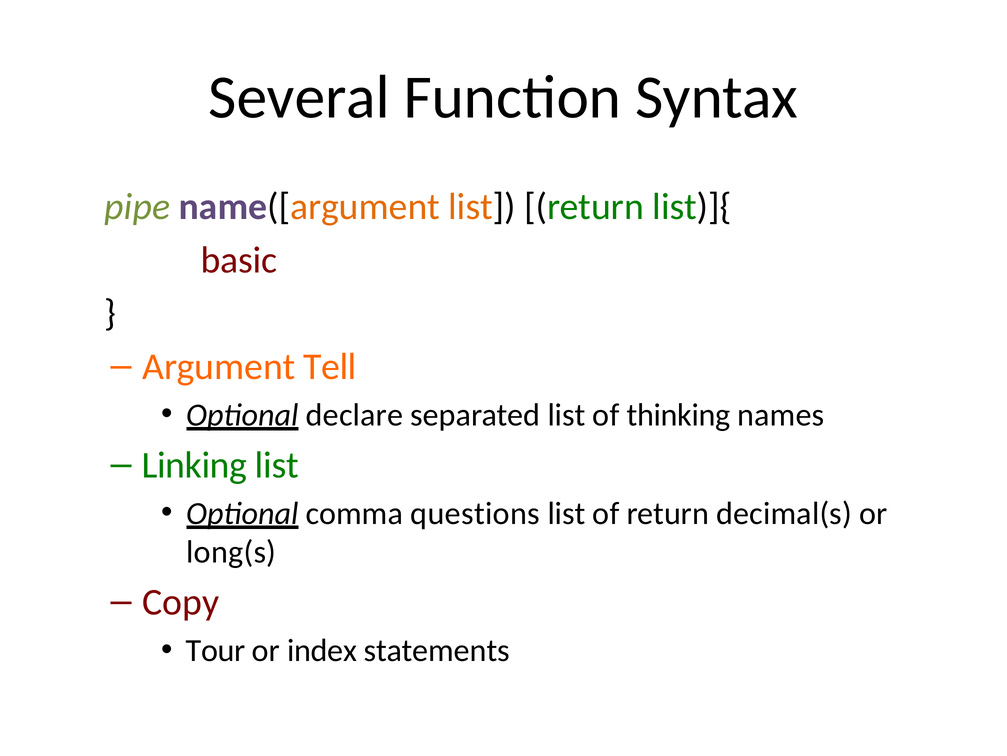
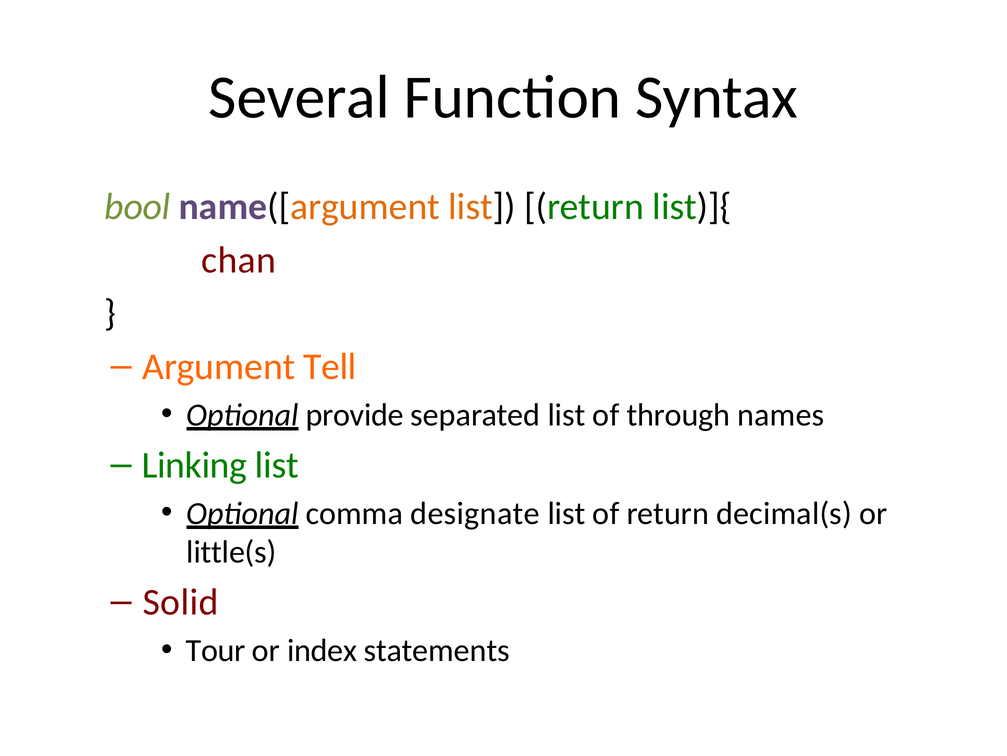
pipe: pipe -> bool (138, 207)
basic: basic -> chan (239, 260)
declare: declare -> provide (355, 414)
thinking: thinking -> through (678, 414)
questions: questions -> designate (475, 513)
long(s: long(s -> little(s (231, 552)
Copy: Copy -> Solid (181, 602)
